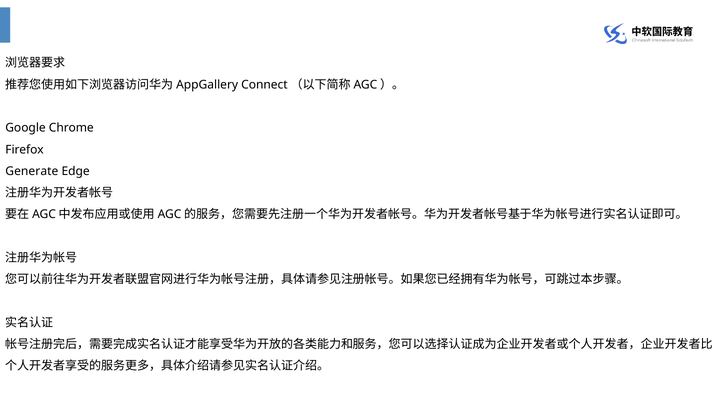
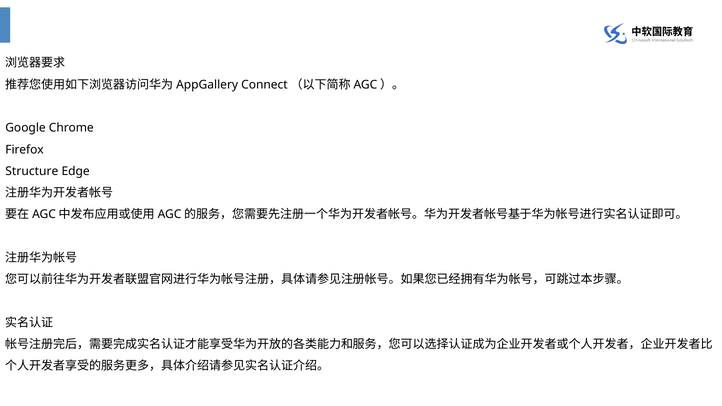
Generate: Generate -> Structure (32, 171)
